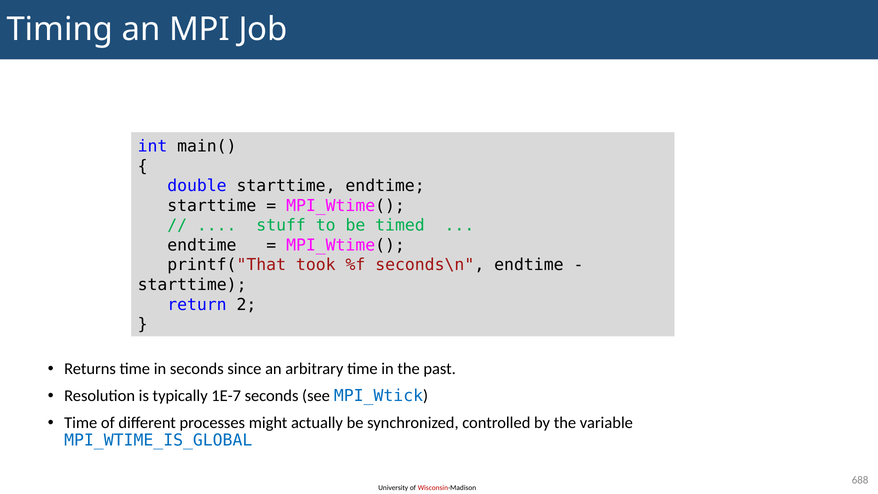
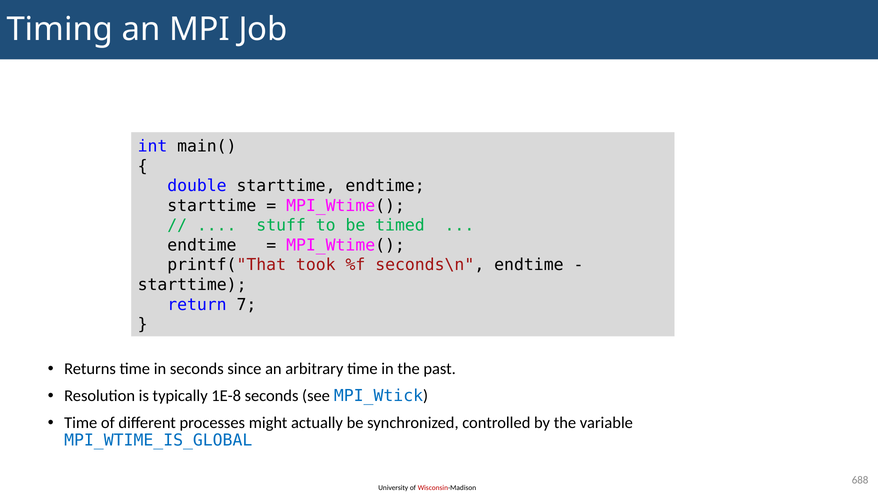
2: 2 -> 7 (246, 305)
1E-7: 1E-7 -> 1E-8 (226, 396)
